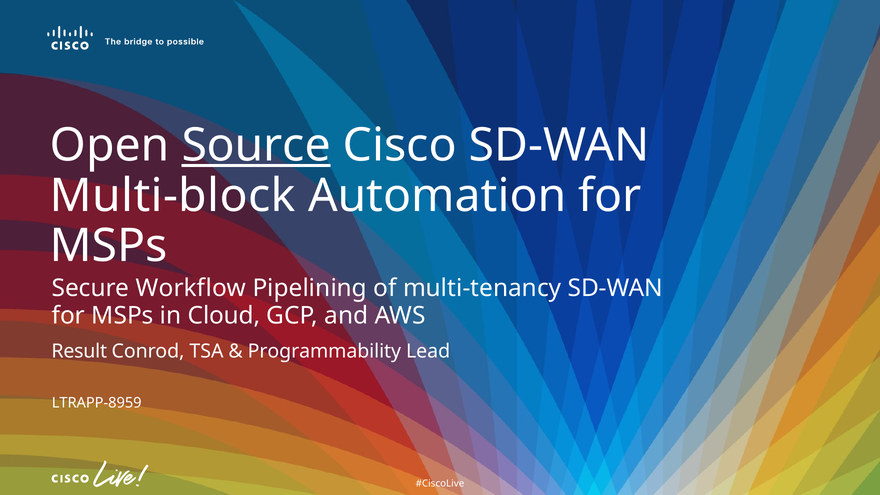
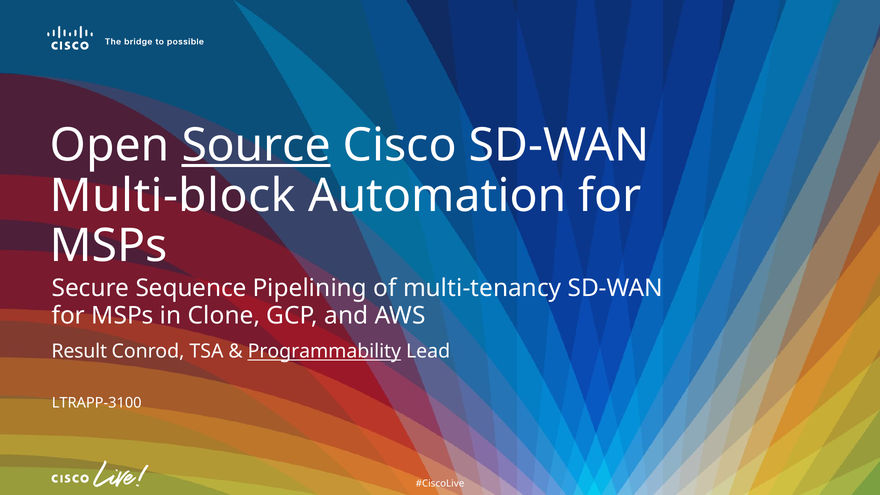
Workflow: Workflow -> Sequence (191, 288)
Cloud: Cloud -> Clone (224, 316)
Programmability underline: none -> present (324, 352)
LTRAPP-8959: LTRAPP-8959 -> LTRAPP-3100 (97, 403)
